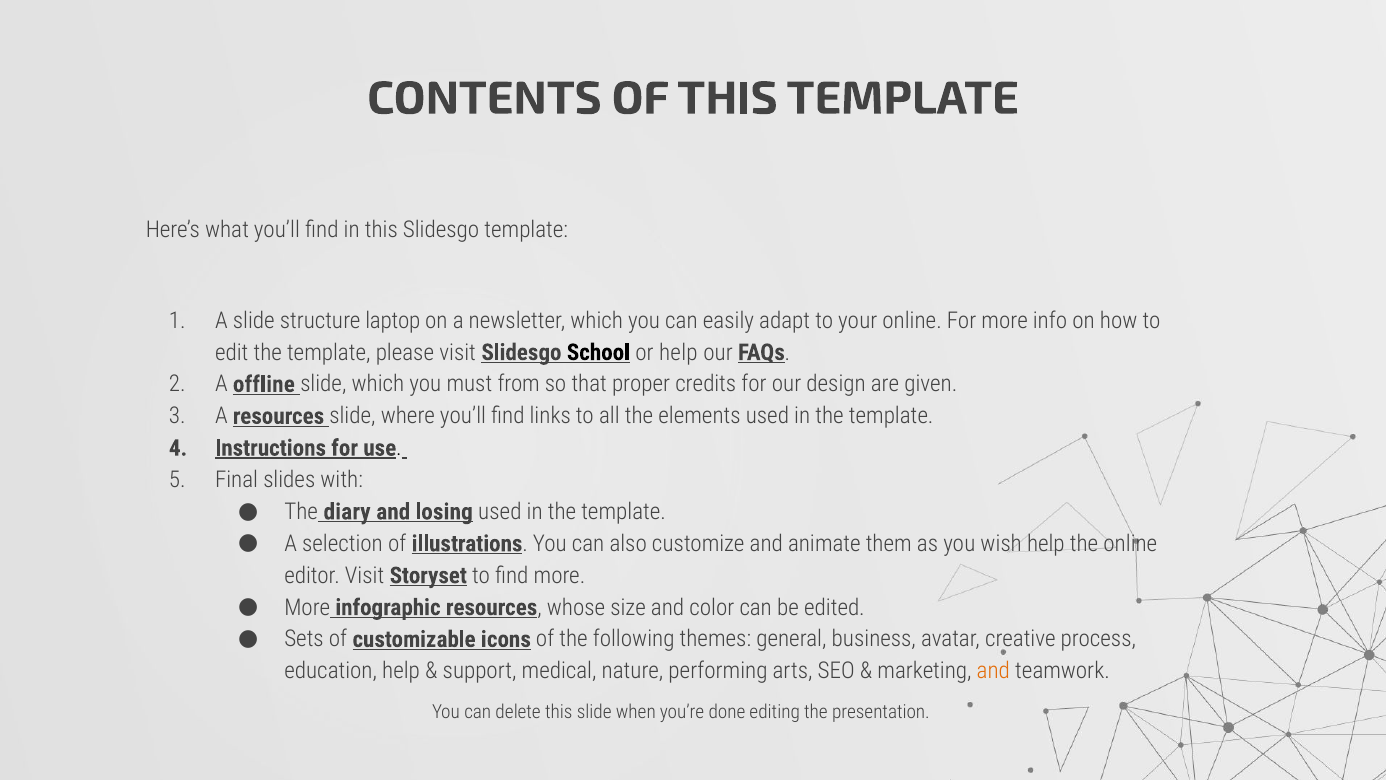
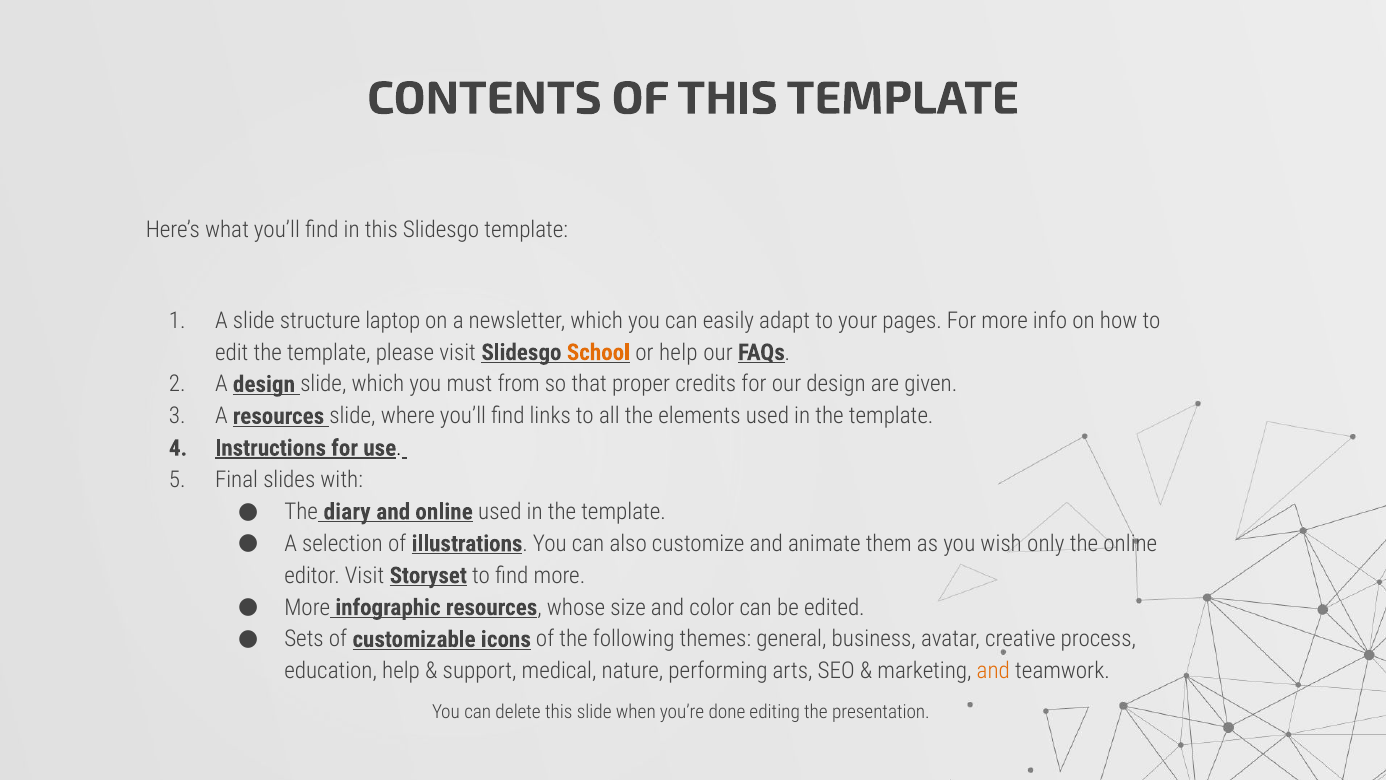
your online: online -> pages (912, 320)
School colour: black -> orange (598, 352)
A offline: offline -> design (264, 384)
and losing: losing -> online (444, 512)
wish help: help -> only (1046, 543)
